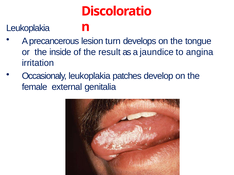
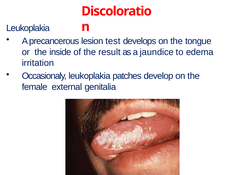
turn: turn -> test (113, 41)
angina: angina -> edema (200, 52)
